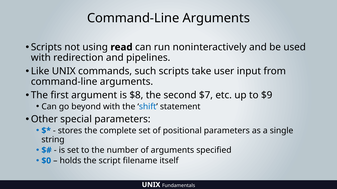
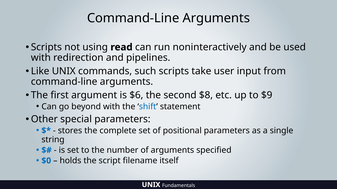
$8: $8 -> $6 (136, 96)
$7: $7 -> $8 (206, 96)
